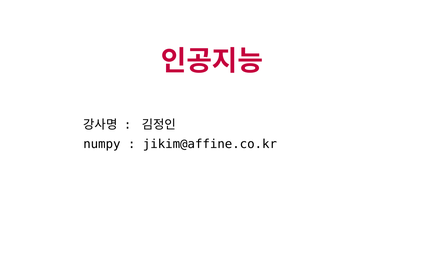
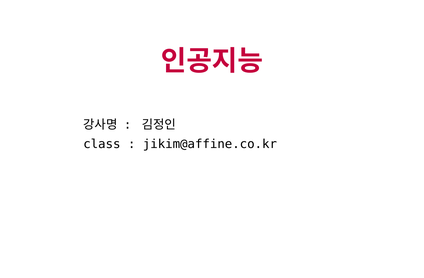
numpy: numpy -> class (102, 144)
